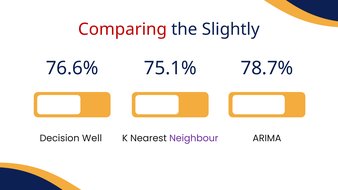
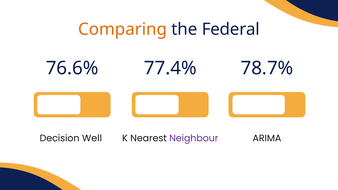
Comparing colour: red -> orange (123, 29)
Slightly: Slightly -> Federal (231, 29)
75.1%: 75.1% -> 77.4% (170, 68)
